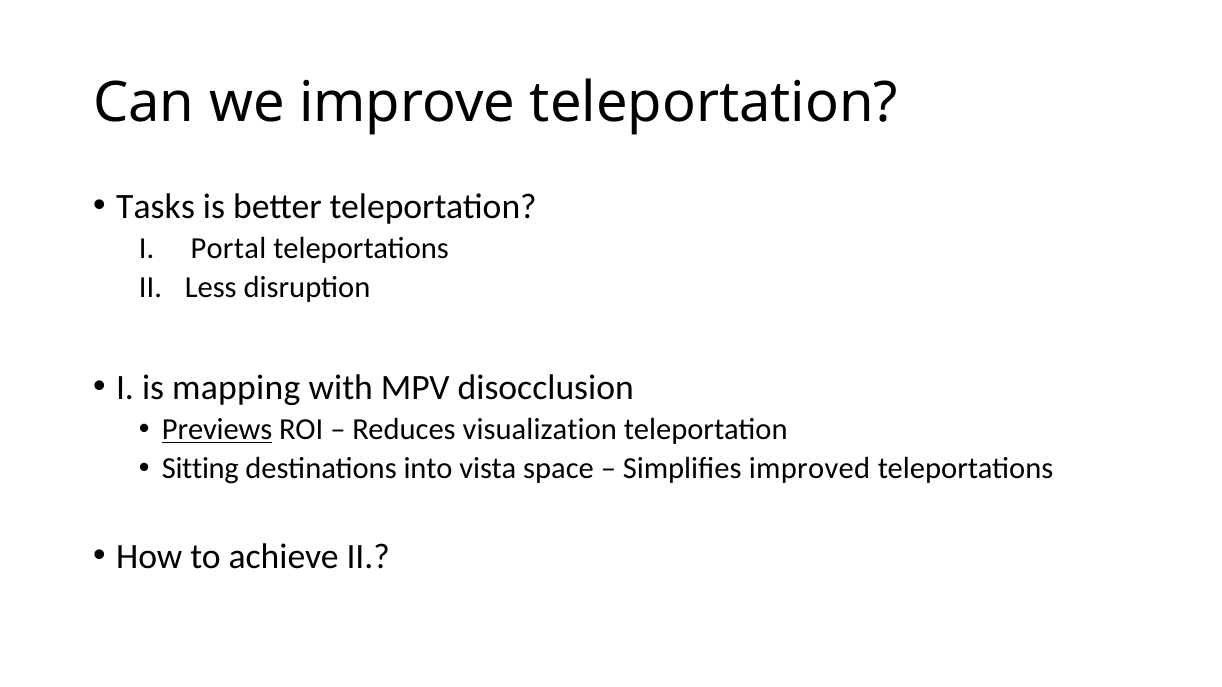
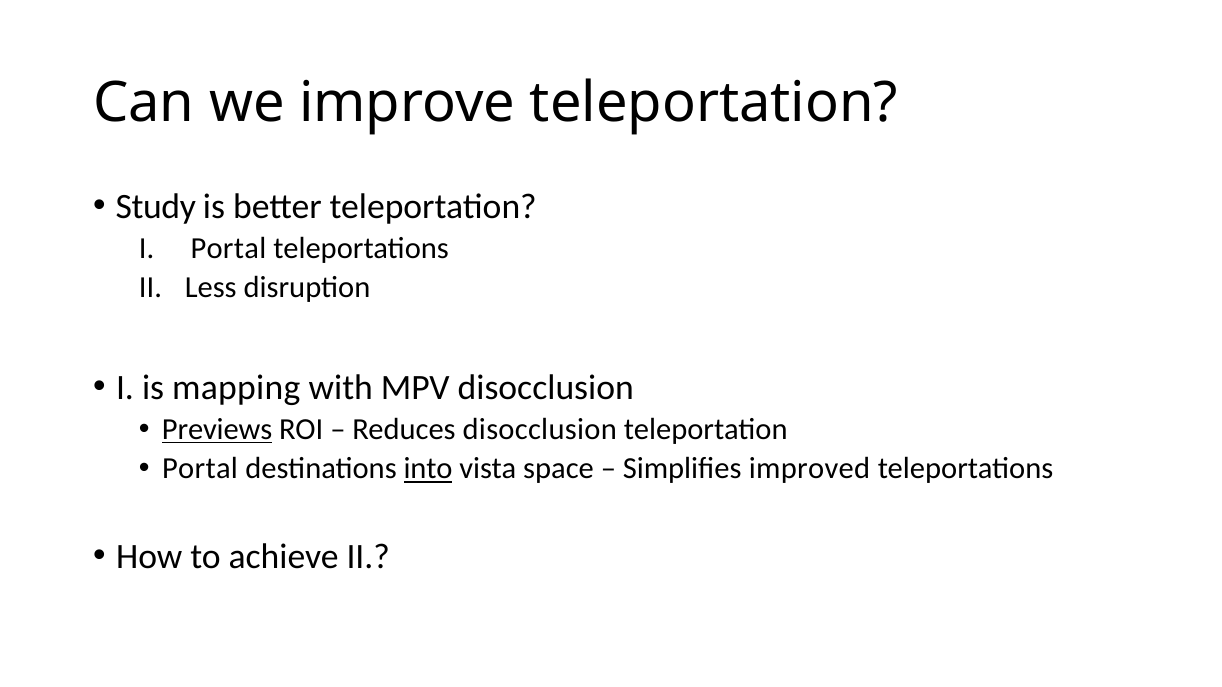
Tasks: Tasks -> Study (156, 207)
Reduces visualization: visualization -> disocclusion (540, 430)
Sitting: Sitting -> Portal (200, 469)
into underline: none -> present (428, 469)
